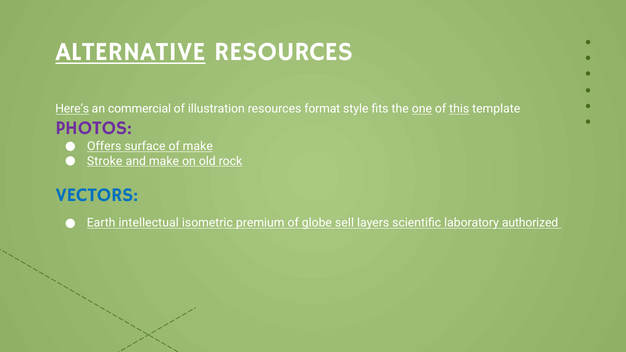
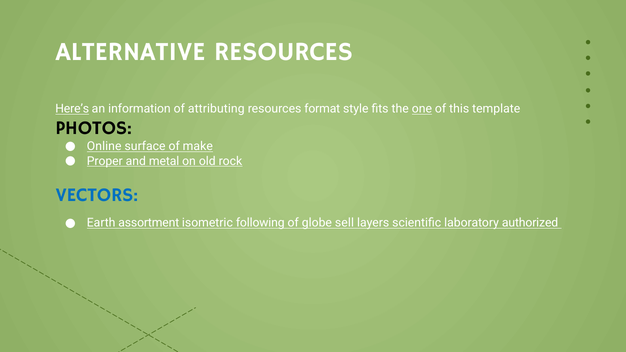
ALTERNATIVE underline: present -> none (130, 52)
commercial: commercial -> information (139, 109)
illustration: illustration -> attributing (216, 109)
this underline: present -> none (459, 109)
PHOTOS colour: purple -> black (94, 128)
Offers: Offers -> Online (104, 147)
Stroke: Stroke -> Proper (105, 161)
and make: make -> metal (164, 161)
intellectual: intellectual -> assortment (149, 223)
premium: premium -> following (260, 223)
